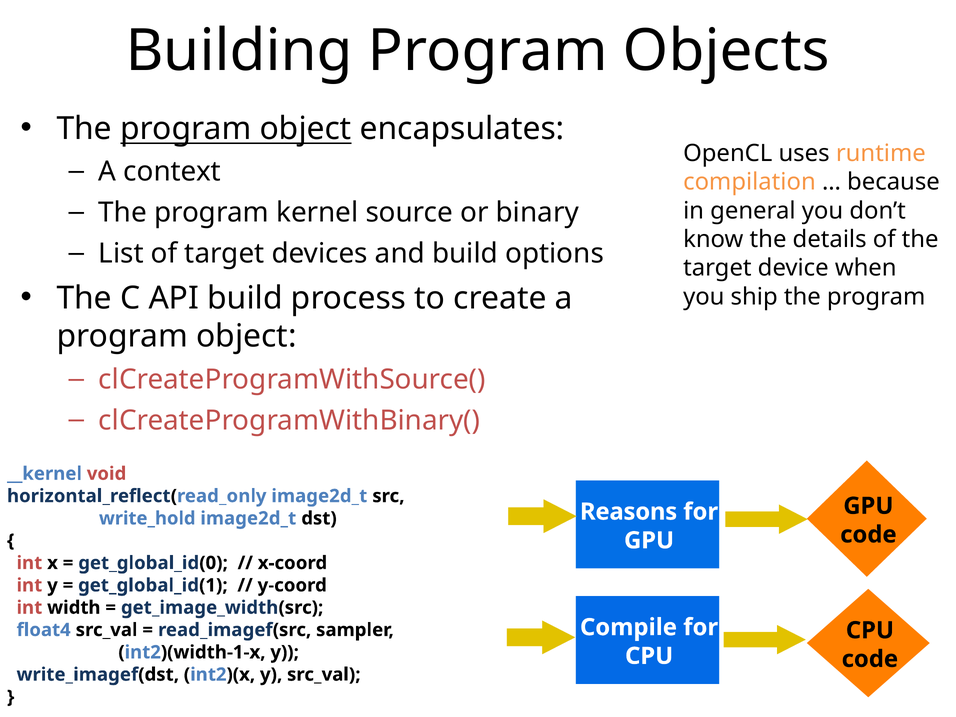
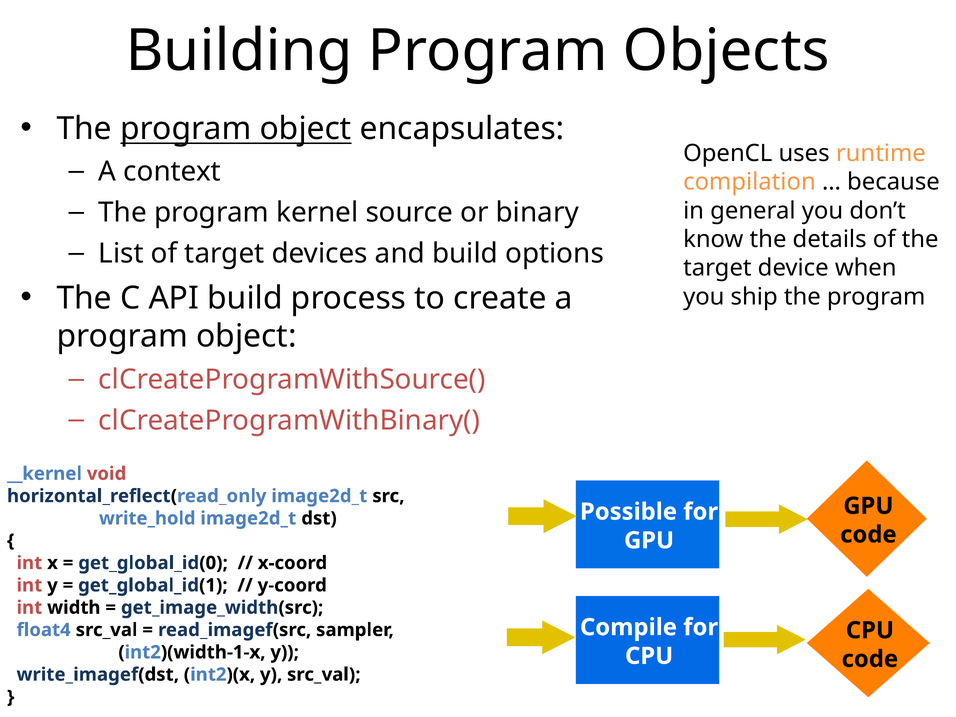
Reasons: Reasons -> Possible (629, 512)
